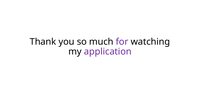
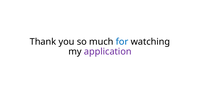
for colour: purple -> blue (122, 42)
